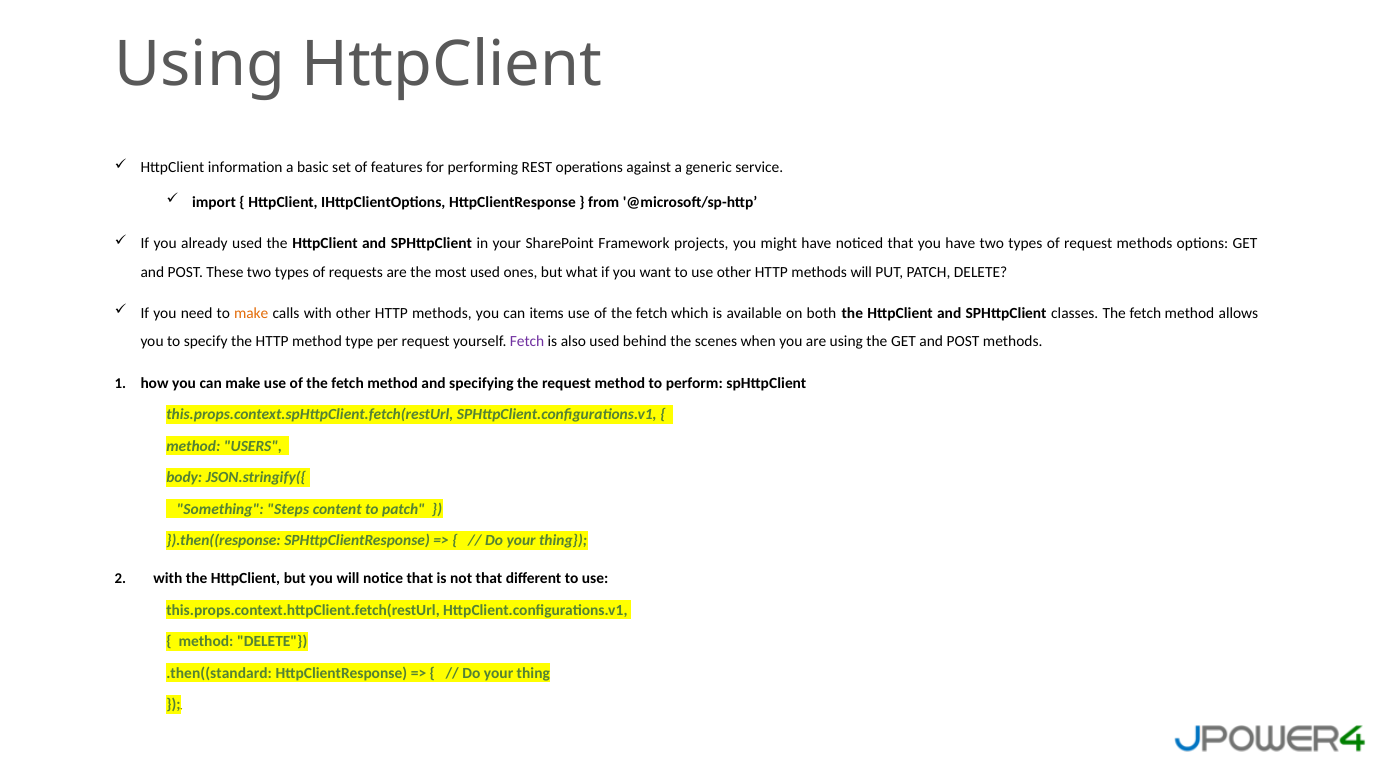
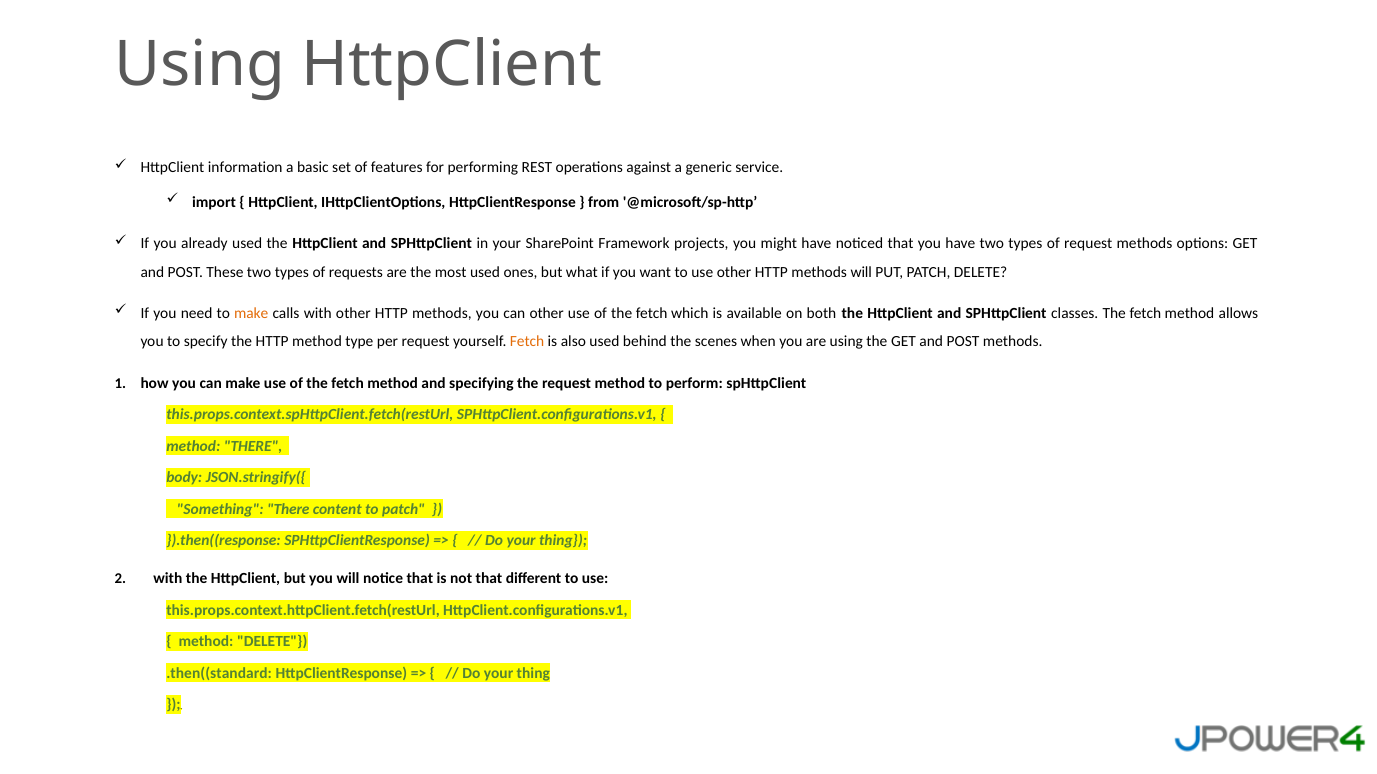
can items: items -> other (547, 314)
Fetch colour: purple -> orange (527, 342)
method USERS: USERS -> THERE (253, 446)
Something Steps: Steps -> There (288, 509)
